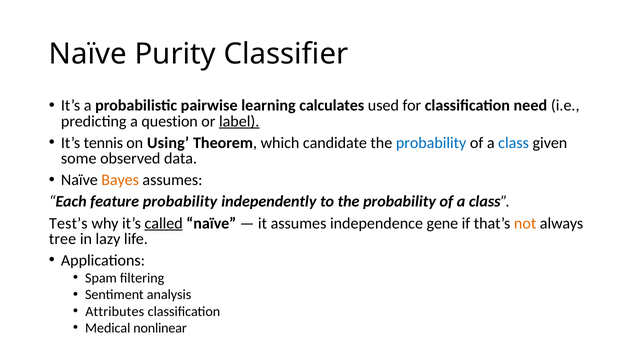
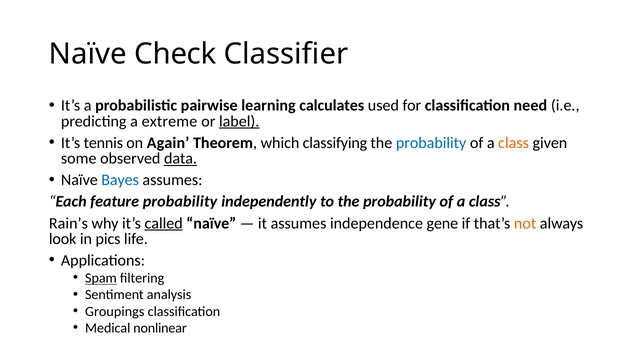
Purity: Purity -> Check (175, 54)
question: question -> extreme (170, 121)
Using: Using -> Again (168, 143)
candidate: candidate -> classifying (335, 143)
class colour: blue -> orange (514, 143)
data underline: none -> present (181, 159)
Bayes colour: orange -> blue (120, 180)
Test’s: Test’s -> Rain’s (68, 223)
tree: tree -> look (63, 239)
lazy: lazy -> pics (108, 239)
Spam underline: none -> present (101, 278)
Attributes: Attributes -> Groupings (115, 312)
